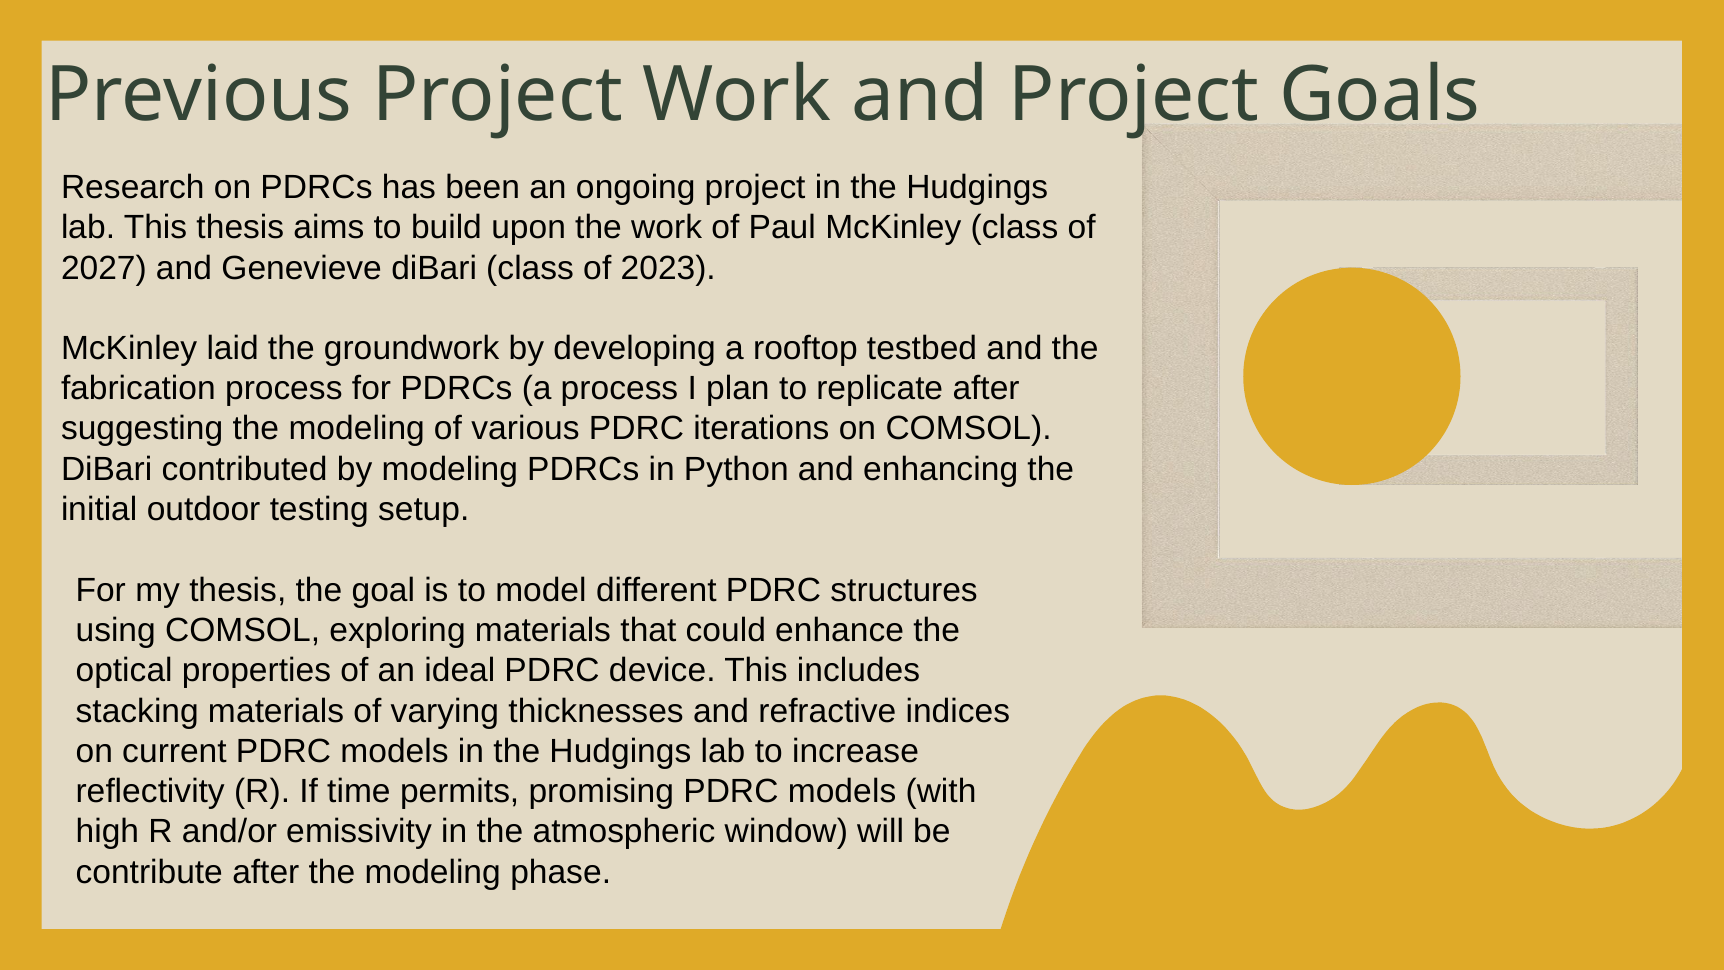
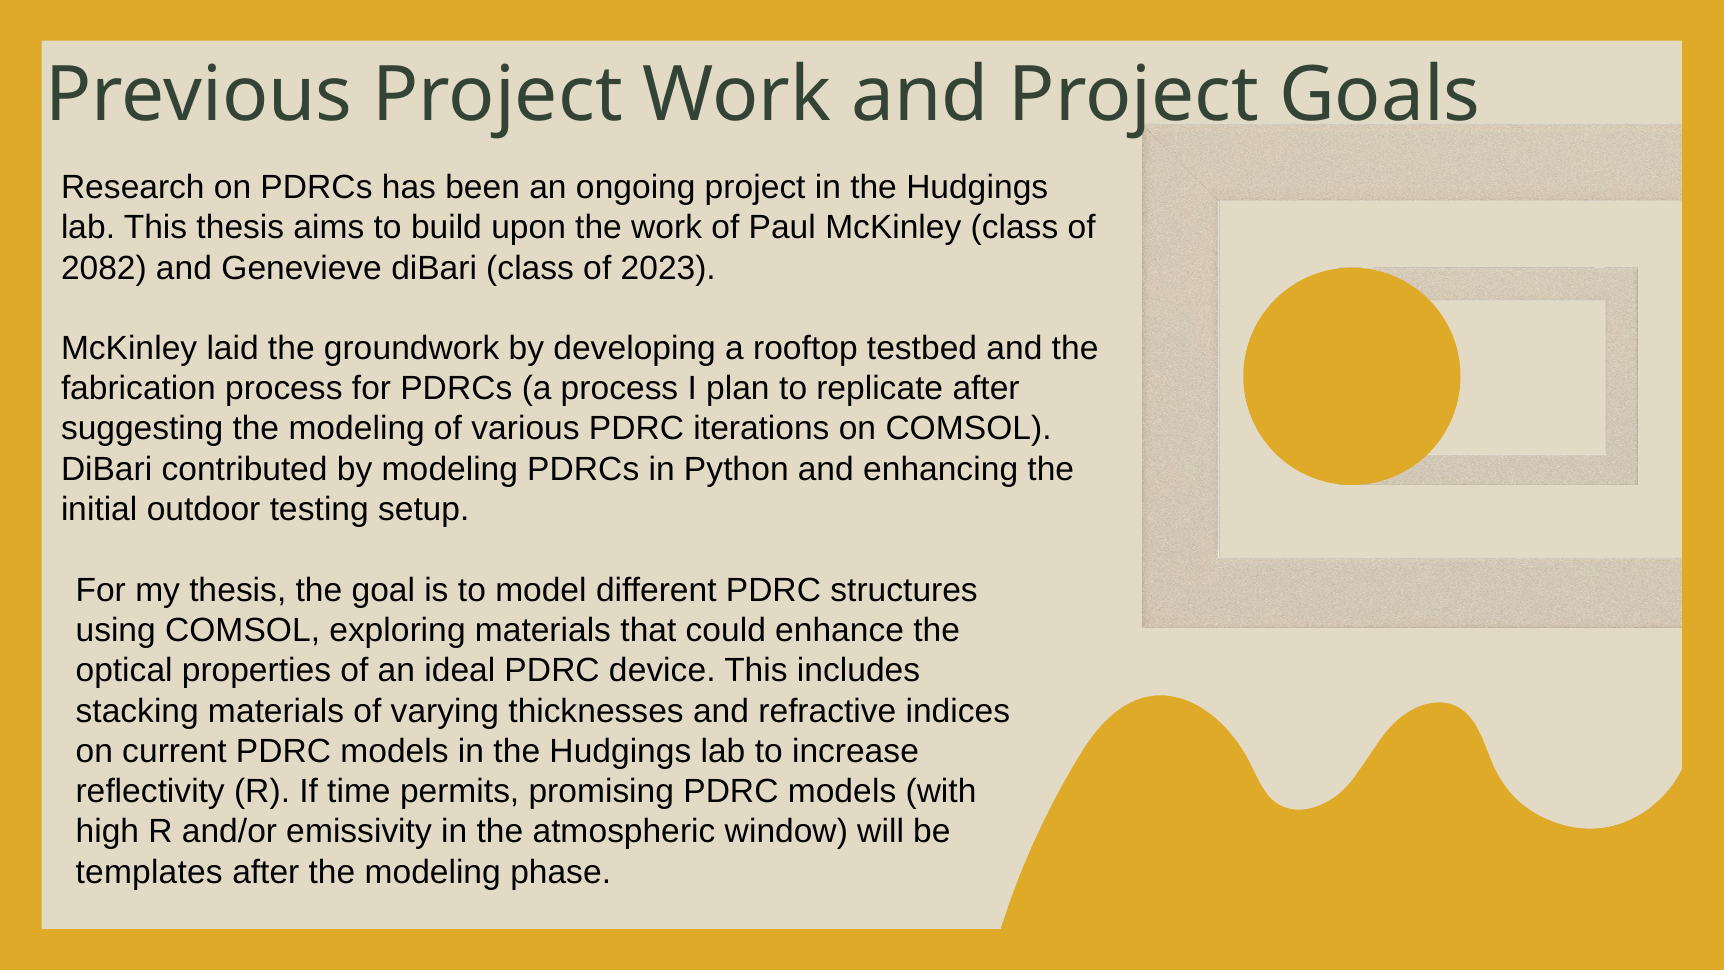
2027: 2027 -> 2082 (104, 268)
contribute: contribute -> templates (149, 872)
